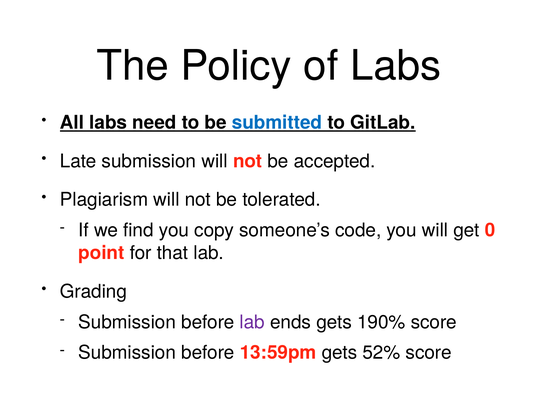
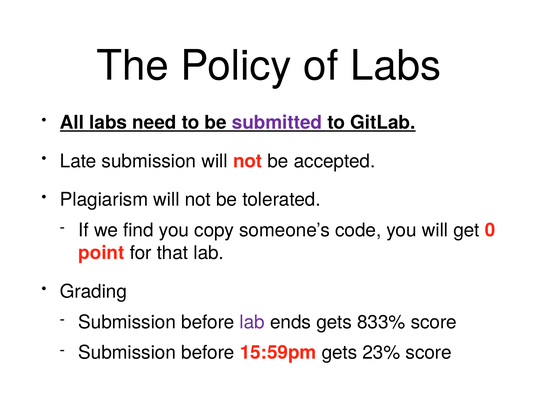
submitted colour: blue -> purple (277, 122)
190%: 190% -> 833% (381, 322)
13:59pm: 13:59pm -> 15:59pm (278, 352)
52%: 52% -> 23% (381, 352)
